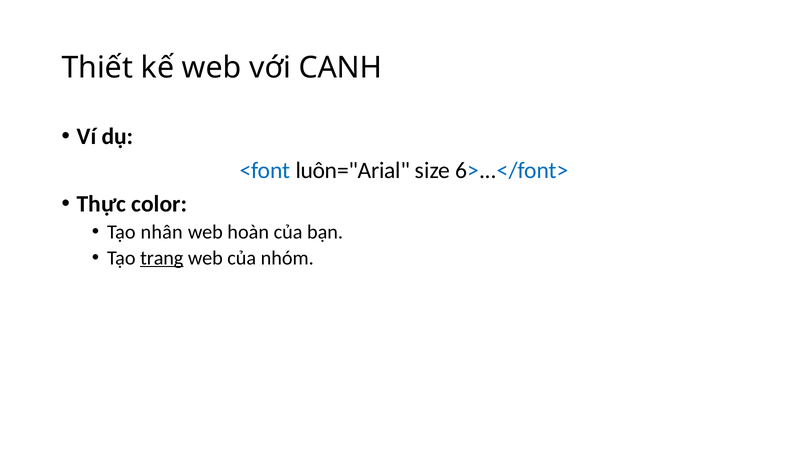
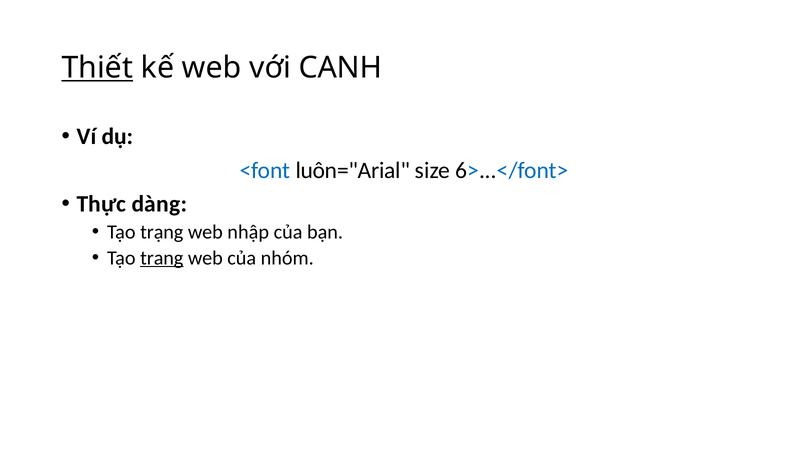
Thiết underline: none -> present (97, 68)
color: color -> dàng (159, 204)
nhân: nhân -> trạng (162, 232)
hoàn: hoàn -> nhập (248, 232)
